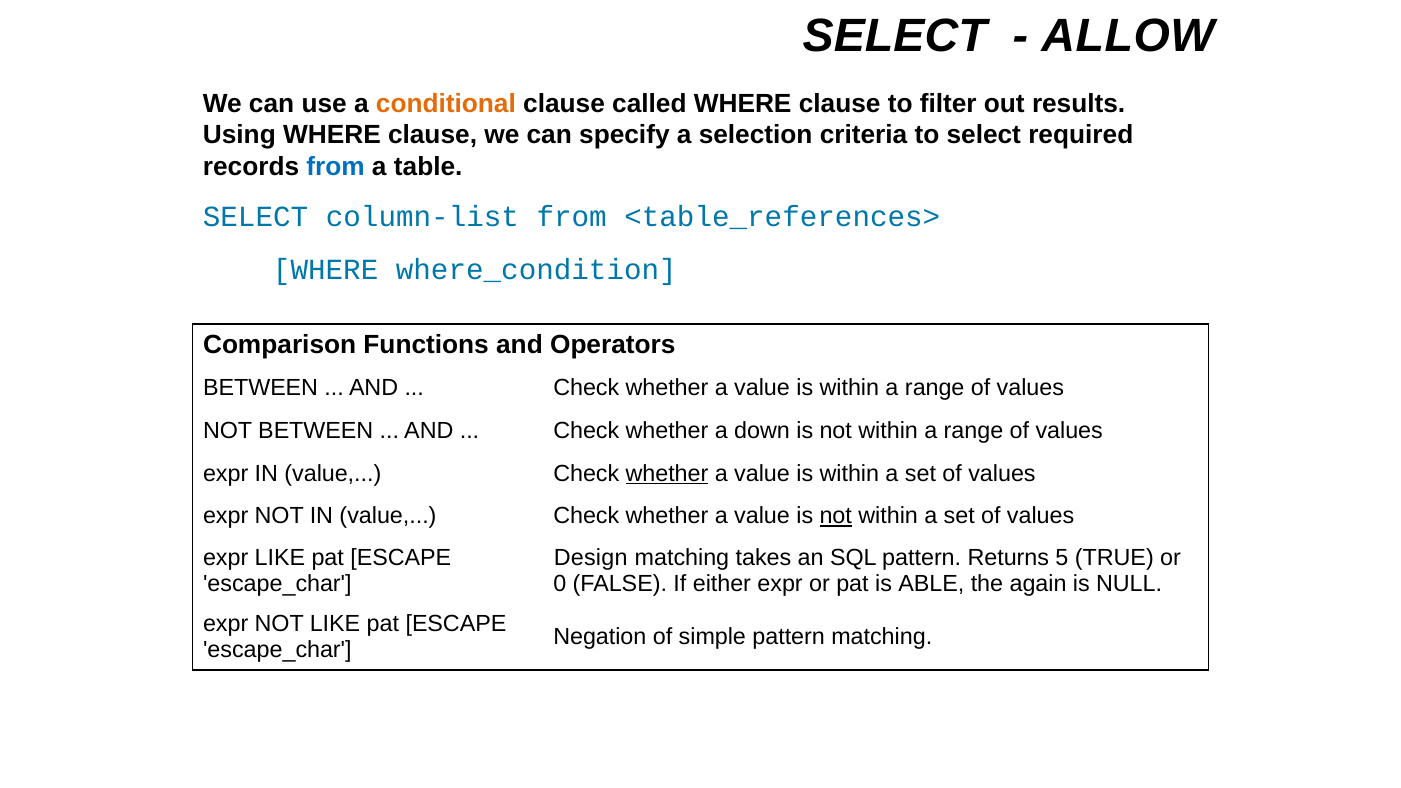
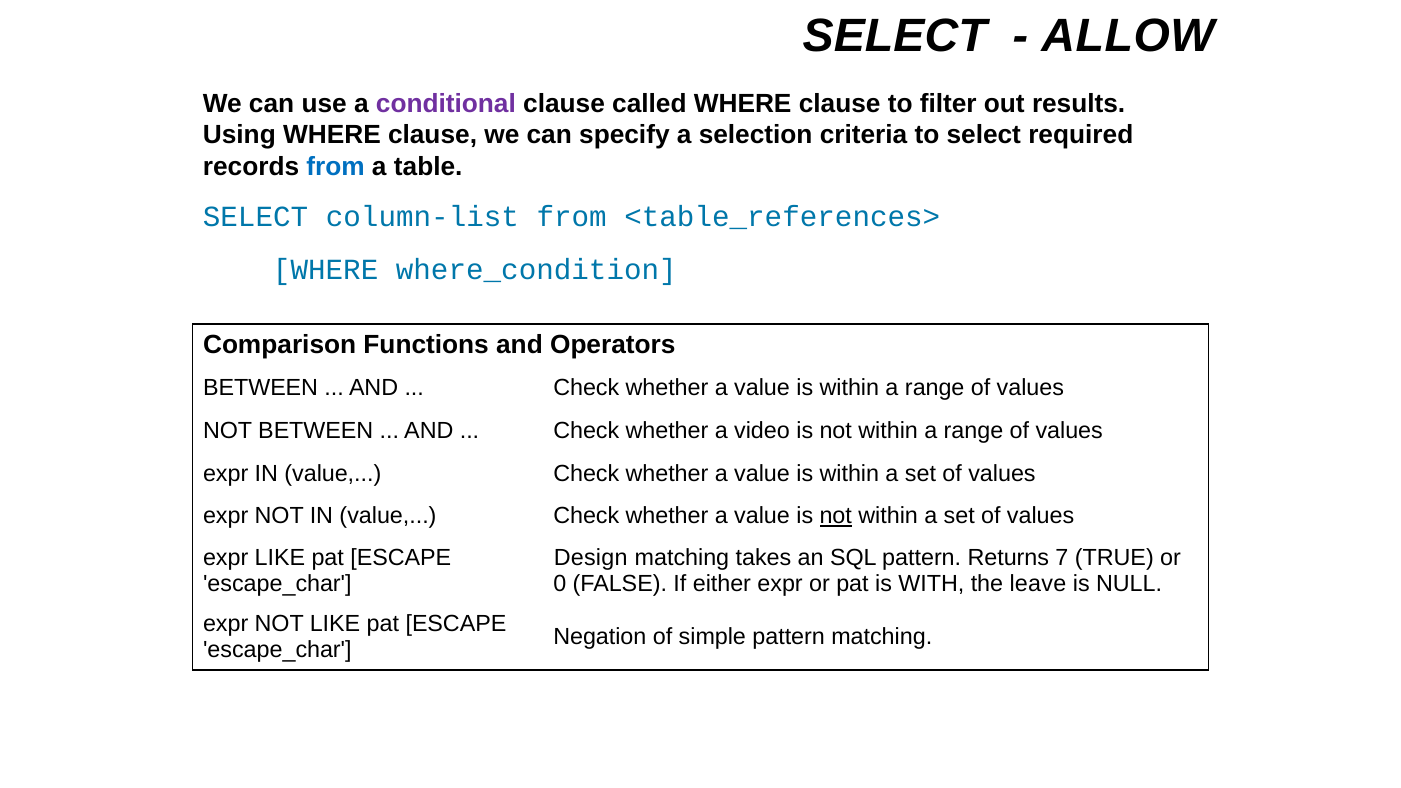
conditional colour: orange -> purple (446, 104)
down: down -> video (762, 431)
whether underline: present -> none (667, 474)
5: 5 -> 7 (1062, 558)
ABLE: ABLE -> WITH (931, 584)
again: again -> leave (1038, 584)
